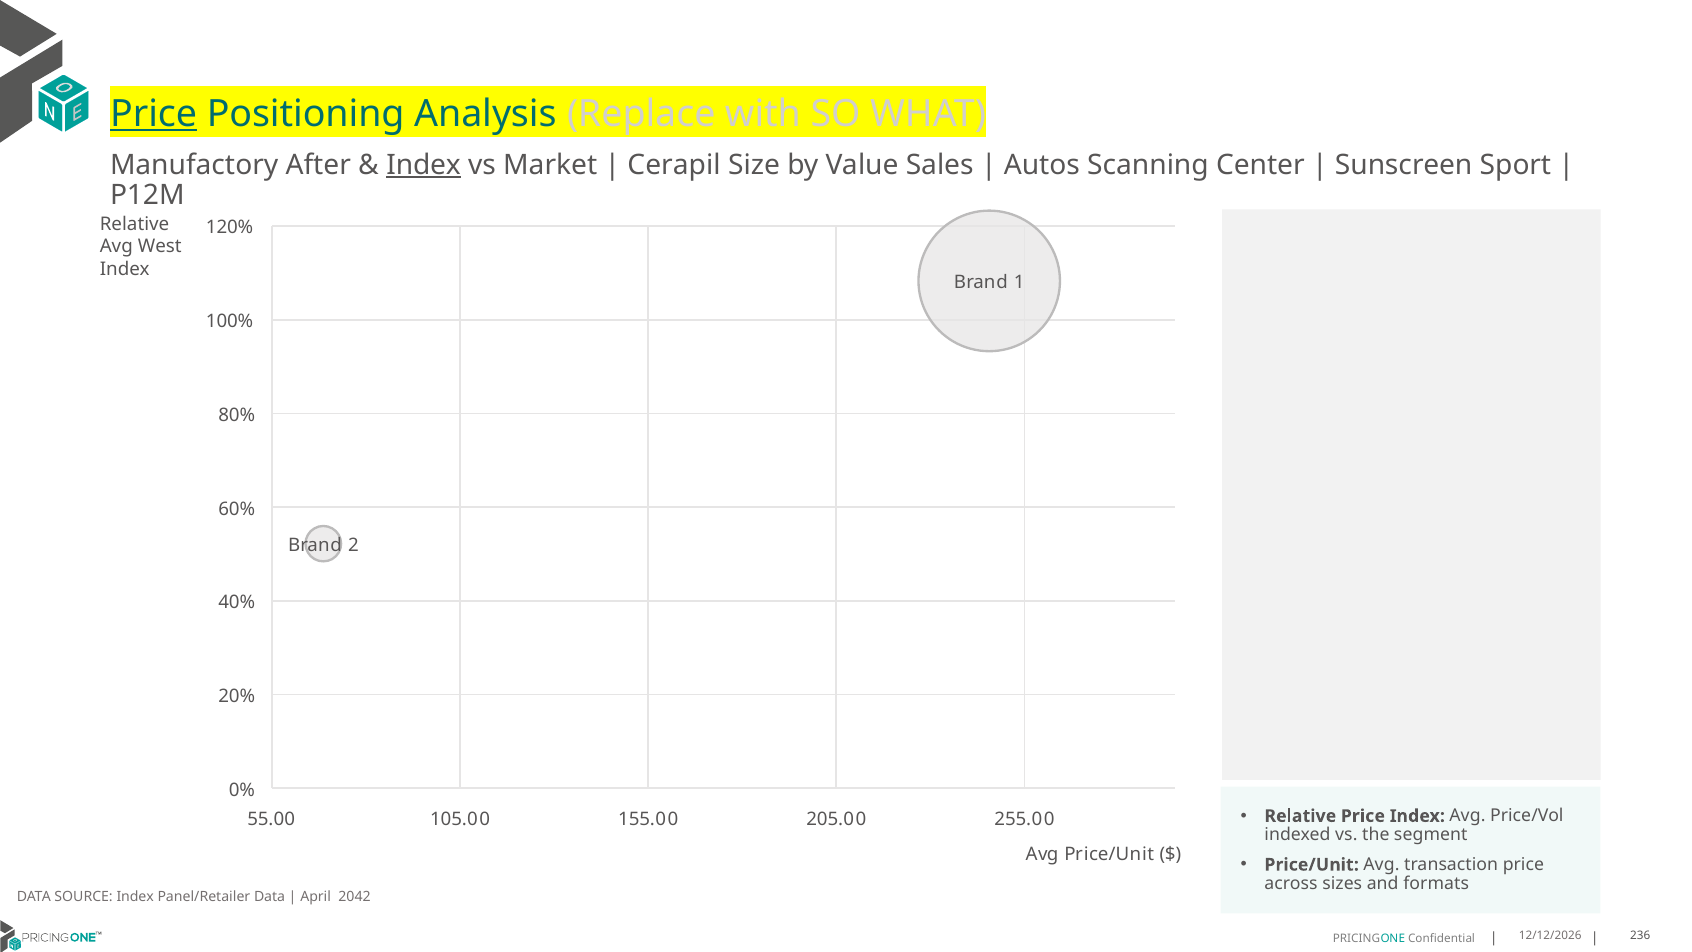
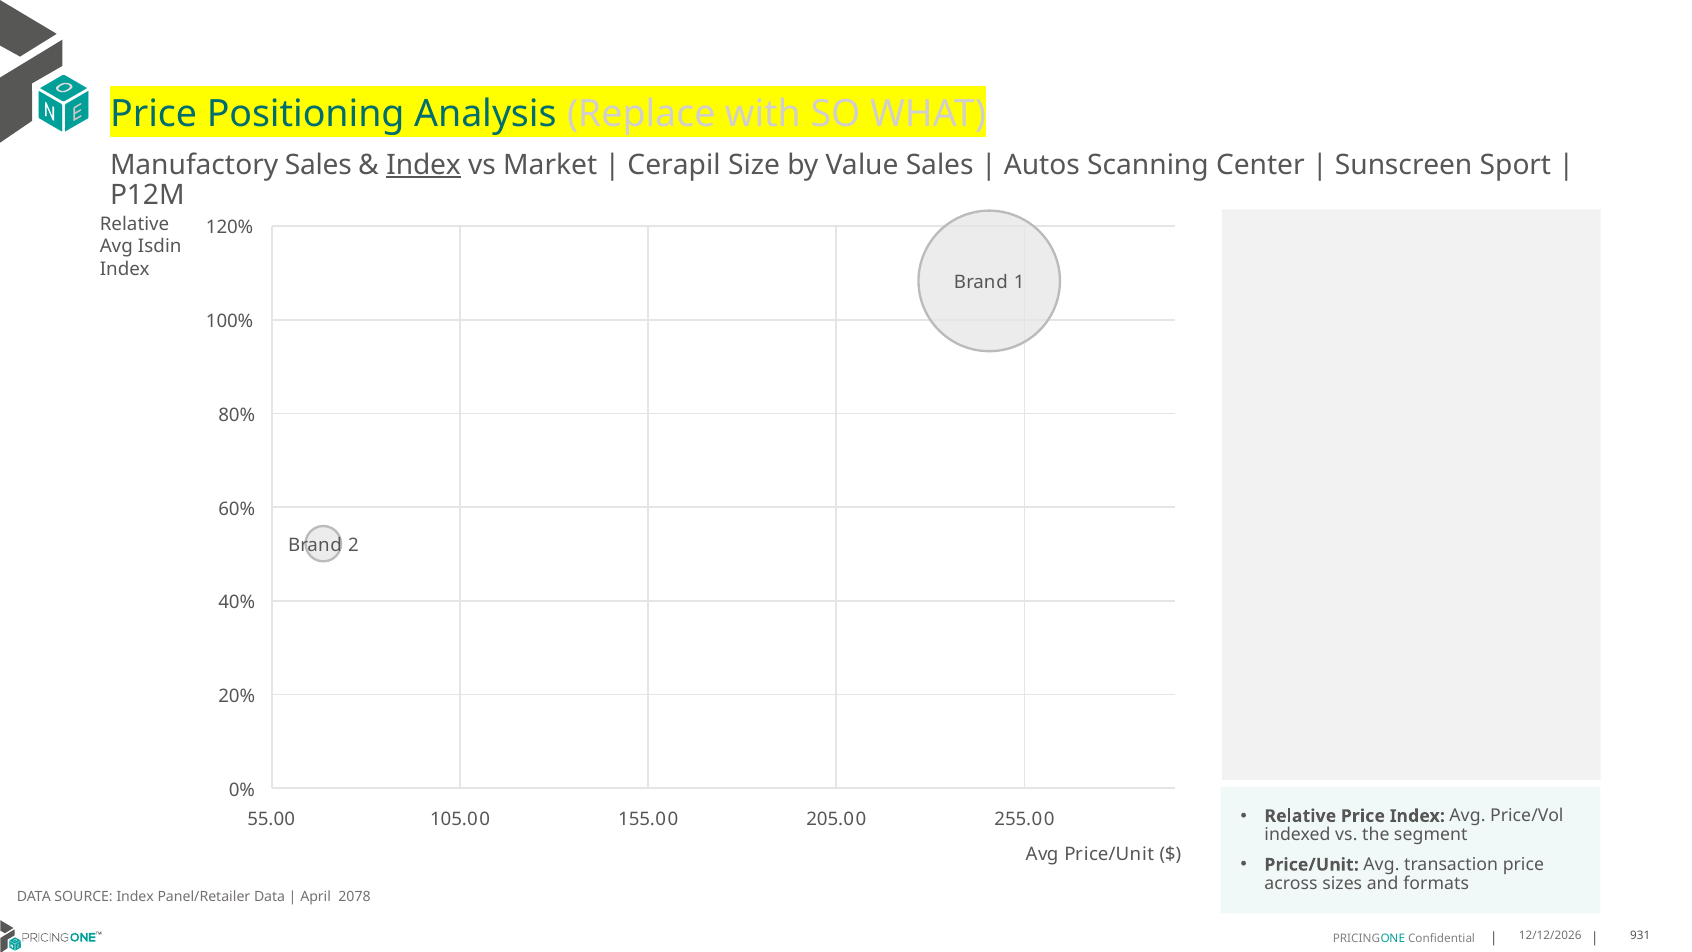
Price underline: present -> none (154, 114)
Manufactory After: After -> Sales (318, 165)
West: West -> Isdin (160, 246)
2042: 2042 -> 2078 (355, 896)
236: 236 -> 931 (1640, 936)
